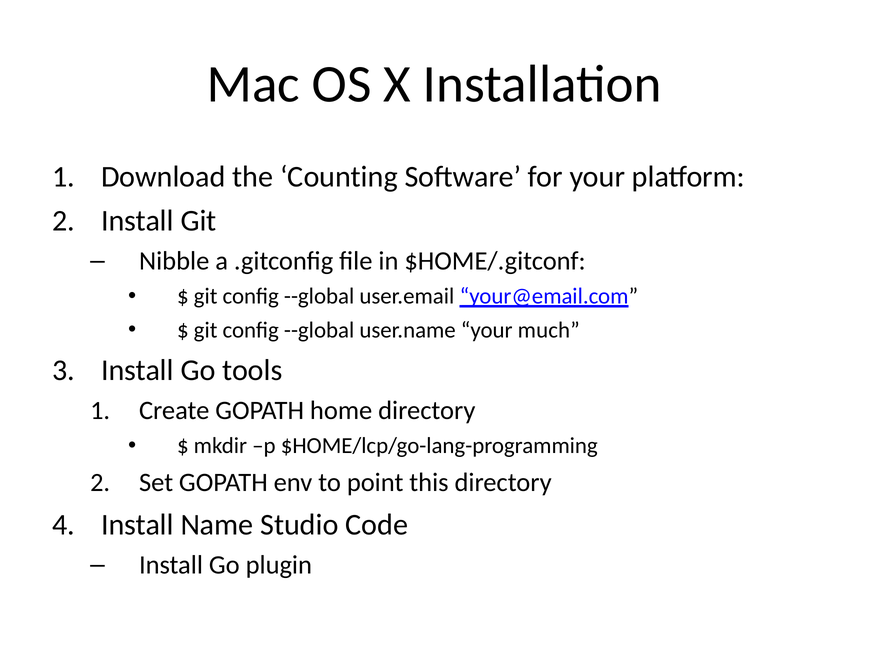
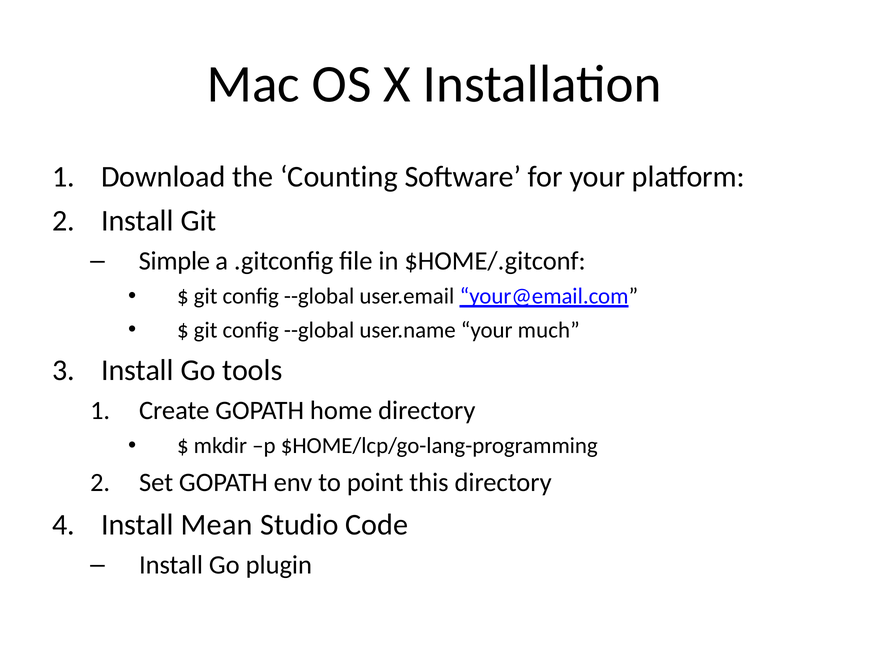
Nibble: Nibble -> Simple (174, 261)
Name: Name -> Mean (217, 524)
